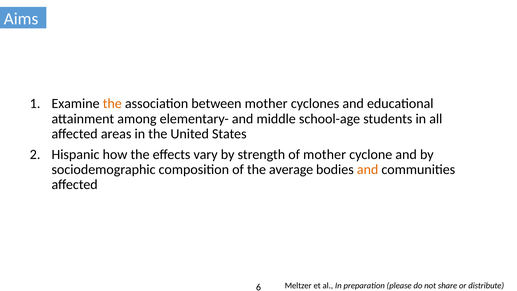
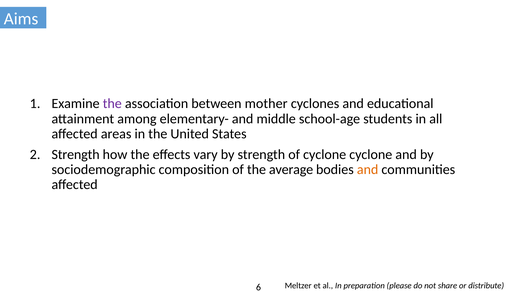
the colour: orange -> purple (112, 104)
Hispanic: Hispanic -> Strength (76, 154)
of mother: mother -> cyclone (325, 154)
